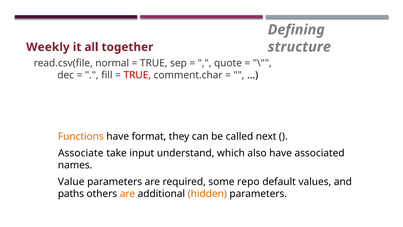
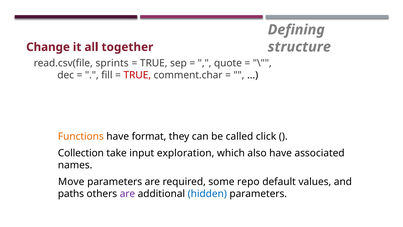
Weekly: Weekly -> Change (48, 47)
normal: normal -> sprints (112, 63)
next: next -> click (266, 136)
Associate: Associate -> Collection (81, 153)
understand: understand -> exploration (186, 153)
Value: Value -> Move (71, 182)
are colour: orange -> purple (127, 194)
hidden colour: orange -> blue (207, 194)
